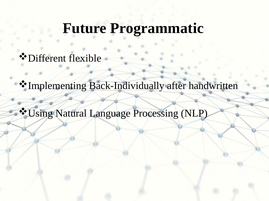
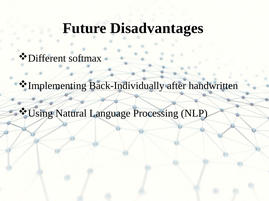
Programmatic: Programmatic -> Disadvantages (157, 28)
flexible: flexible -> softmax (85, 58)
